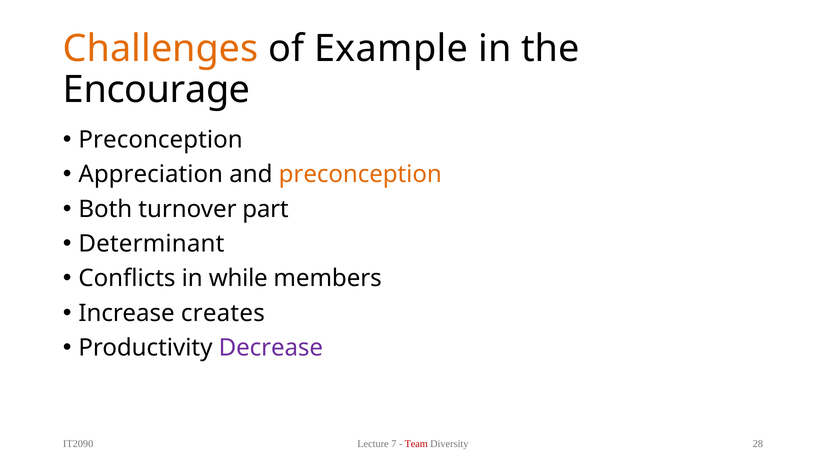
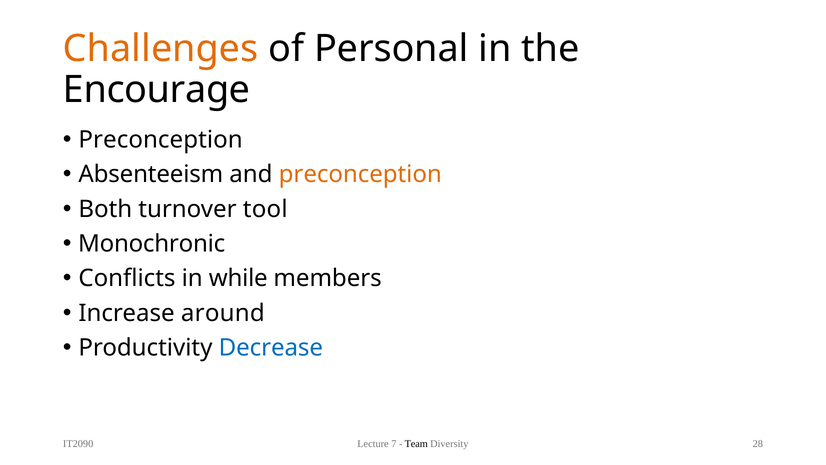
Example: Example -> Personal (391, 49)
Appreciation: Appreciation -> Absenteeism (151, 174)
part: part -> tool (265, 209)
Determinant: Determinant -> Monochronic (152, 244)
creates: creates -> around (223, 313)
Decrease colour: purple -> blue (271, 347)
Team colour: red -> black (416, 444)
